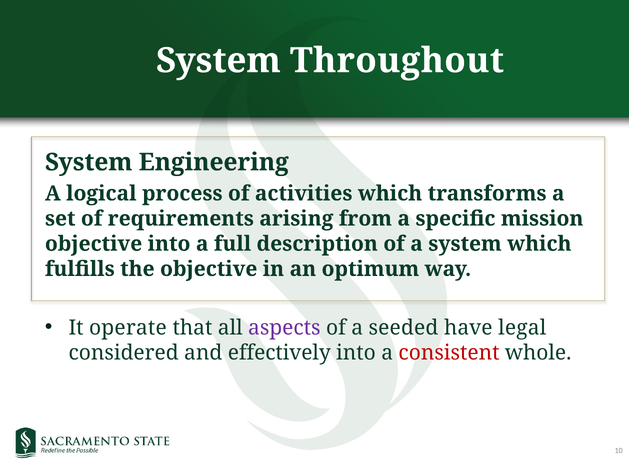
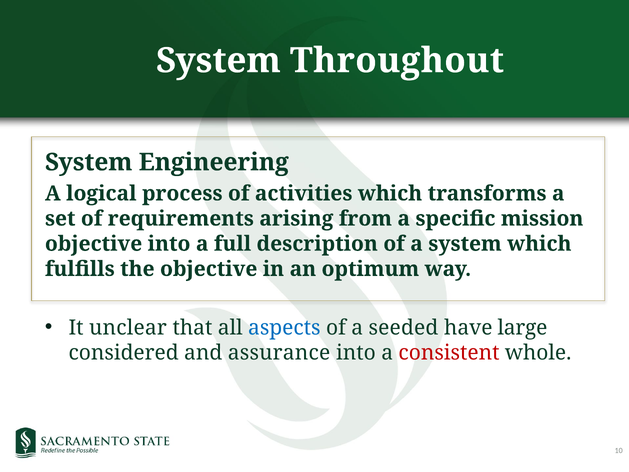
operate: operate -> unclear (128, 328)
aspects colour: purple -> blue (284, 328)
legal: legal -> large (522, 328)
effectively: effectively -> assurance (279, 353)
